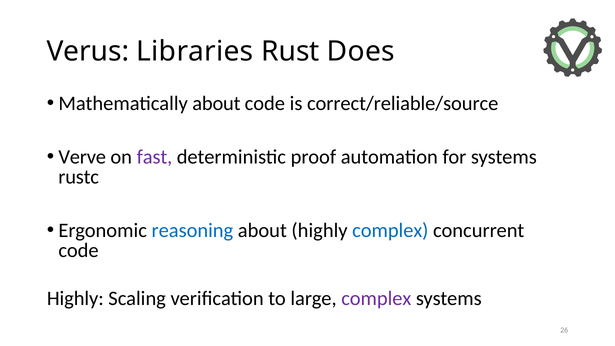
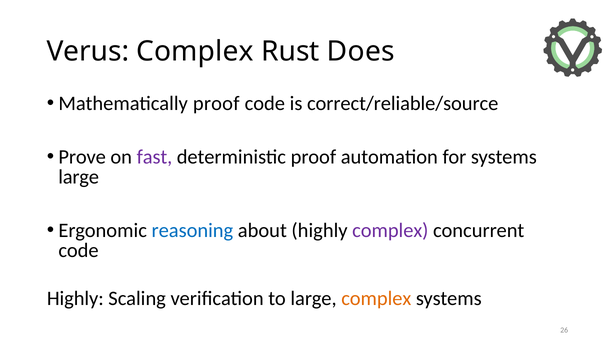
Verus Libraries: Libraries -> Complex (195, 52)
Mathematically about: about -> proof (216, 104)
Verve: Verve -> Prove (82, 157)
rustc: rustc -> large (79, 177)
complex colour: blue -> purple (390, 231)
complex colour: purple -> orange (376, 298)
